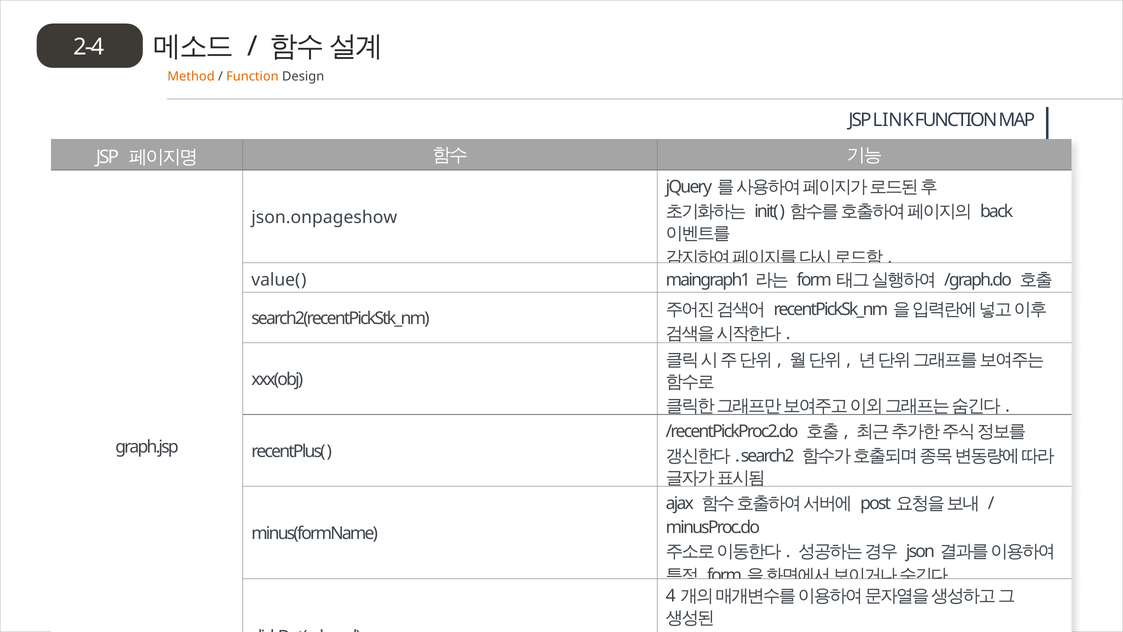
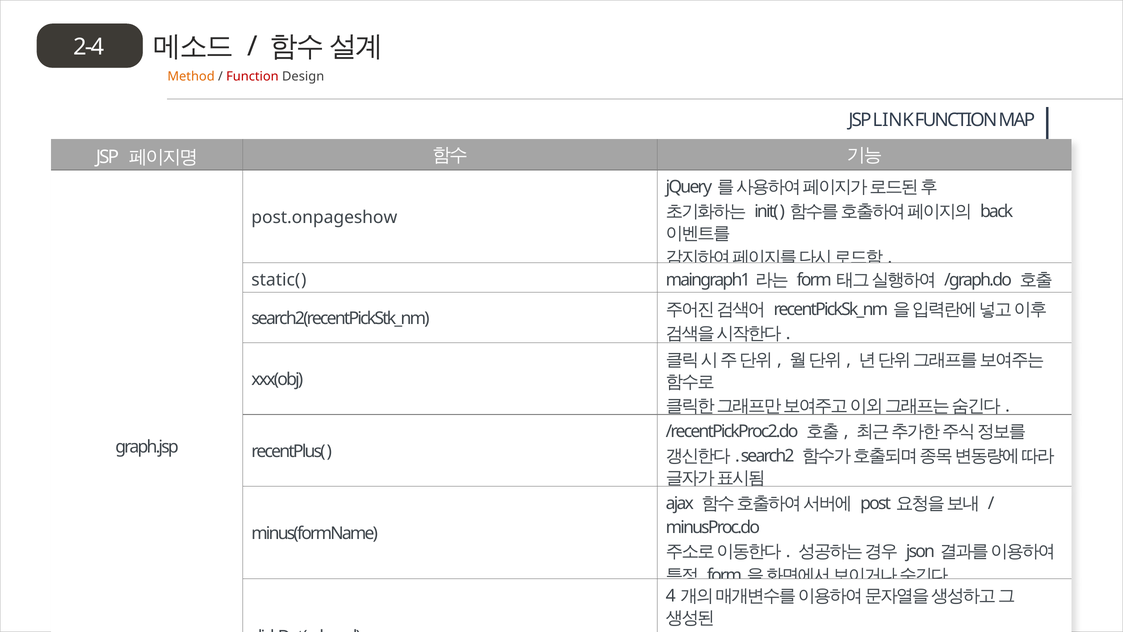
Function colour: orange -> red (252, 76)
json.onpageshow: json.onpageshow -> post.onpageshow (324, 217)
value(: value( -> static( (276, 280)
